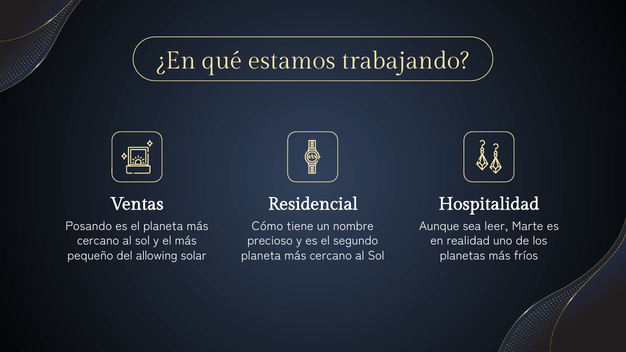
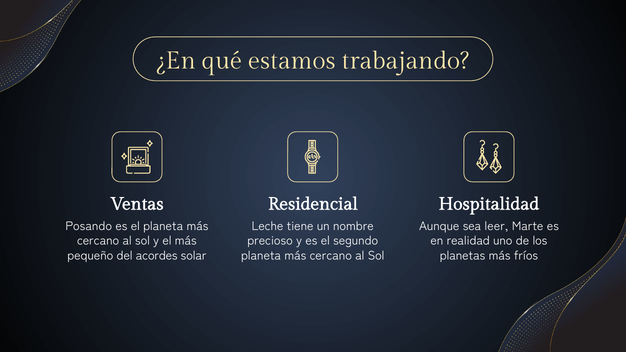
Cómo: Cómo -> Leche (267, 226)
allowing: allowing -> acordes (157, 256)
